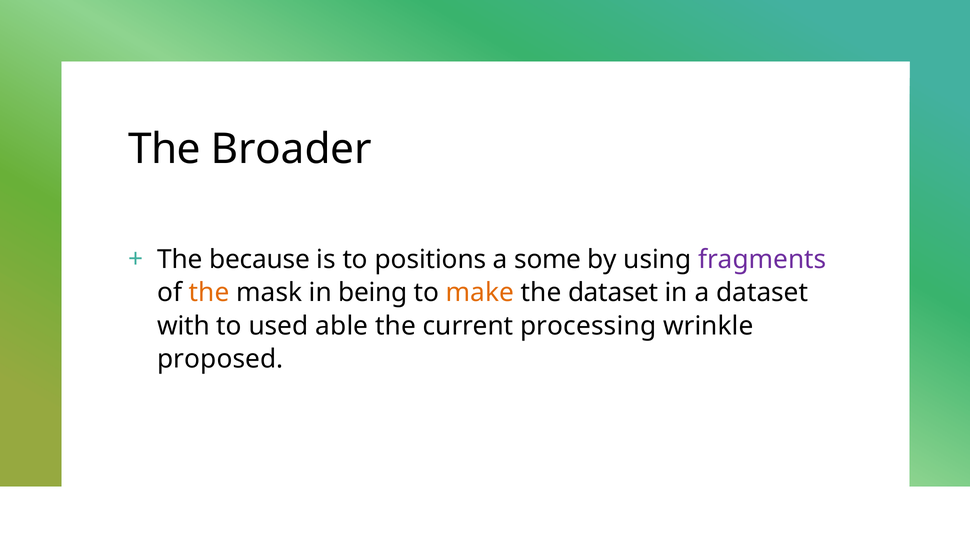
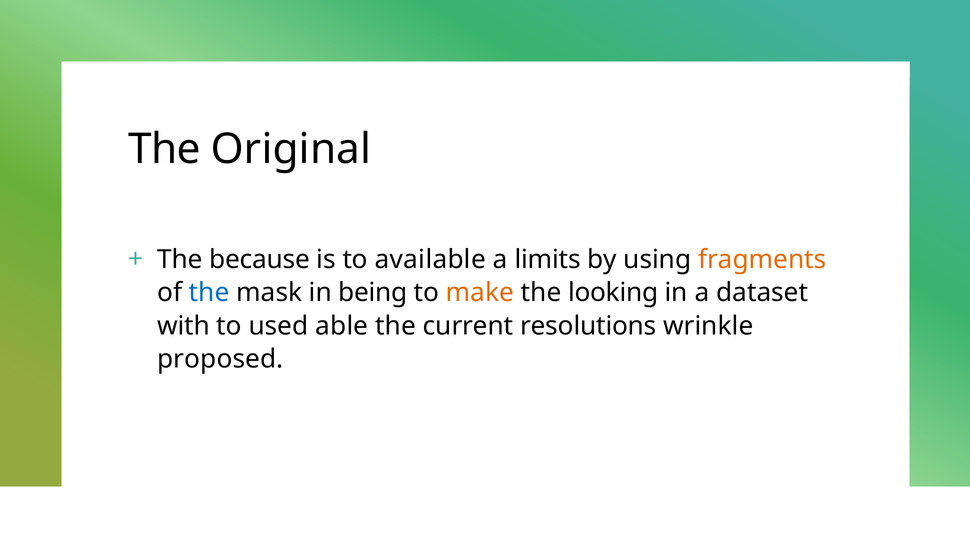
Broader: Broader -> Original (291, 149)
positions: positions -> available (430, 259)
some: some -> limits (548, 259)
fragments colour: purple -> orange (762, 259)
the colour: orange -> blue (209, 292)
the dataset: dataset -> looking (613, 292)
processing: processing -> resolutions (588, 326)
